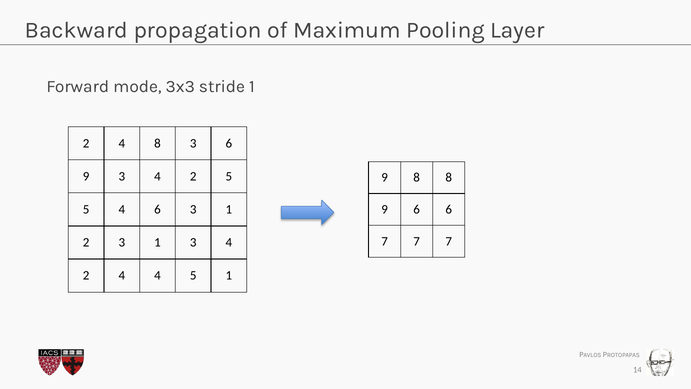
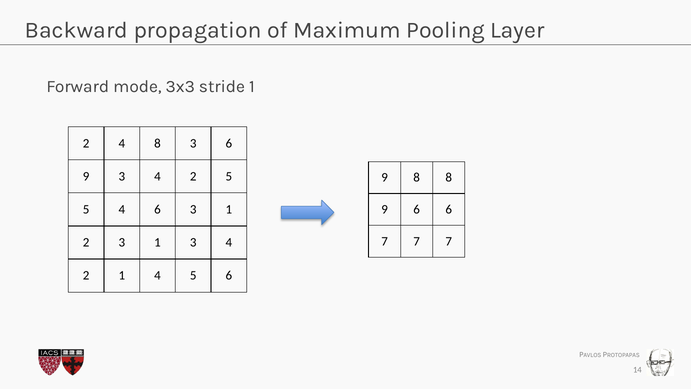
4: 4 -> 1 (122, 275)
5 1: 1 -> 6 (229, 275)
